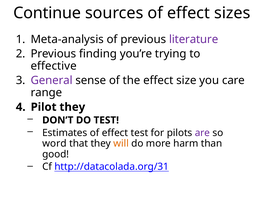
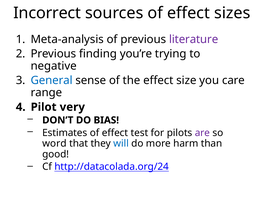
Continue: Continue -> Incorrect (47, 13)
effective: effective -> negative (54, 66)
General colour: purple -> blue (52, 80)
Pilot they: they -> very (72, 107)
DO TEST: TEST -> BIAS (106, 120)
will colour: orange -> blue (121, 143)
http://datacolada.org/31: http://datacolada.org/31 -> http://datacolada.org/24 (112, 167)
